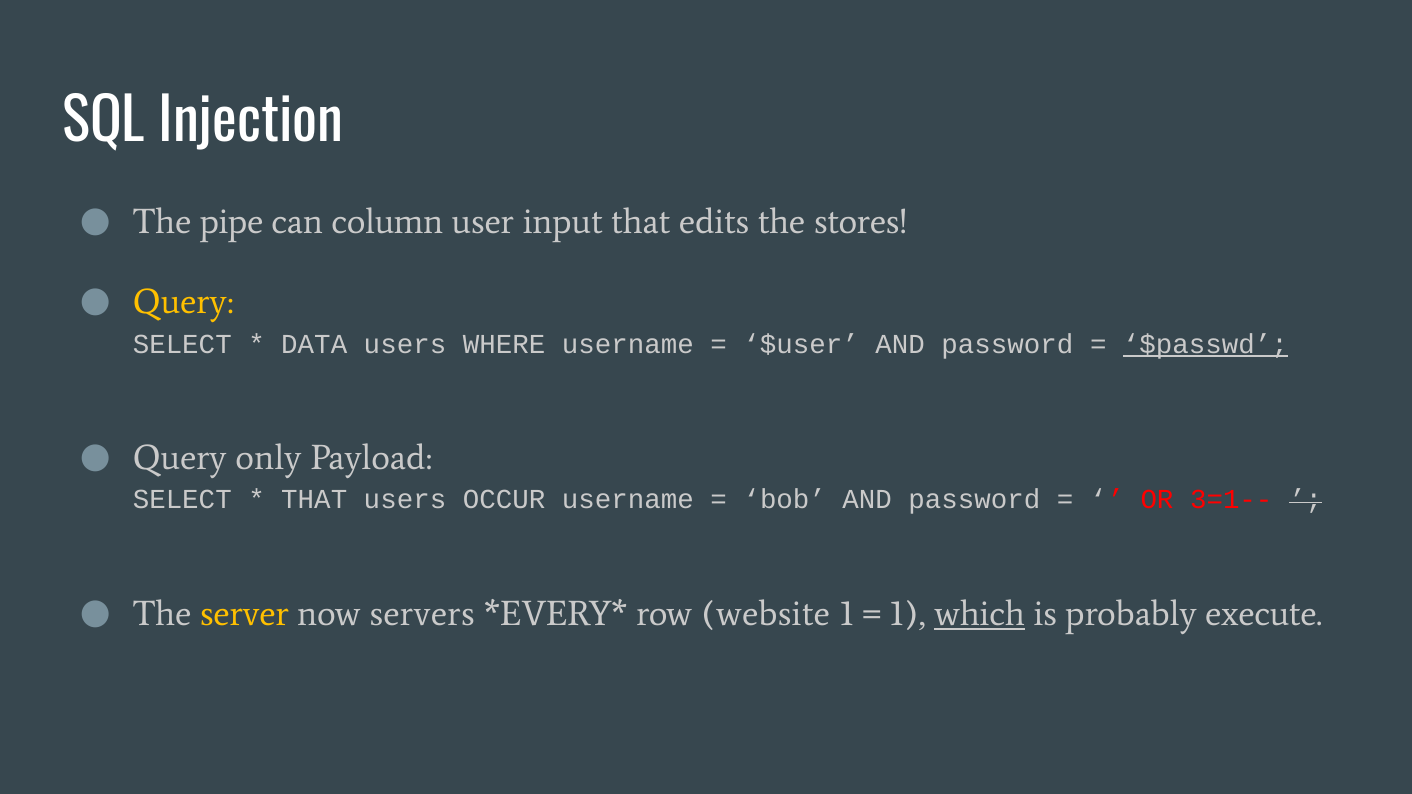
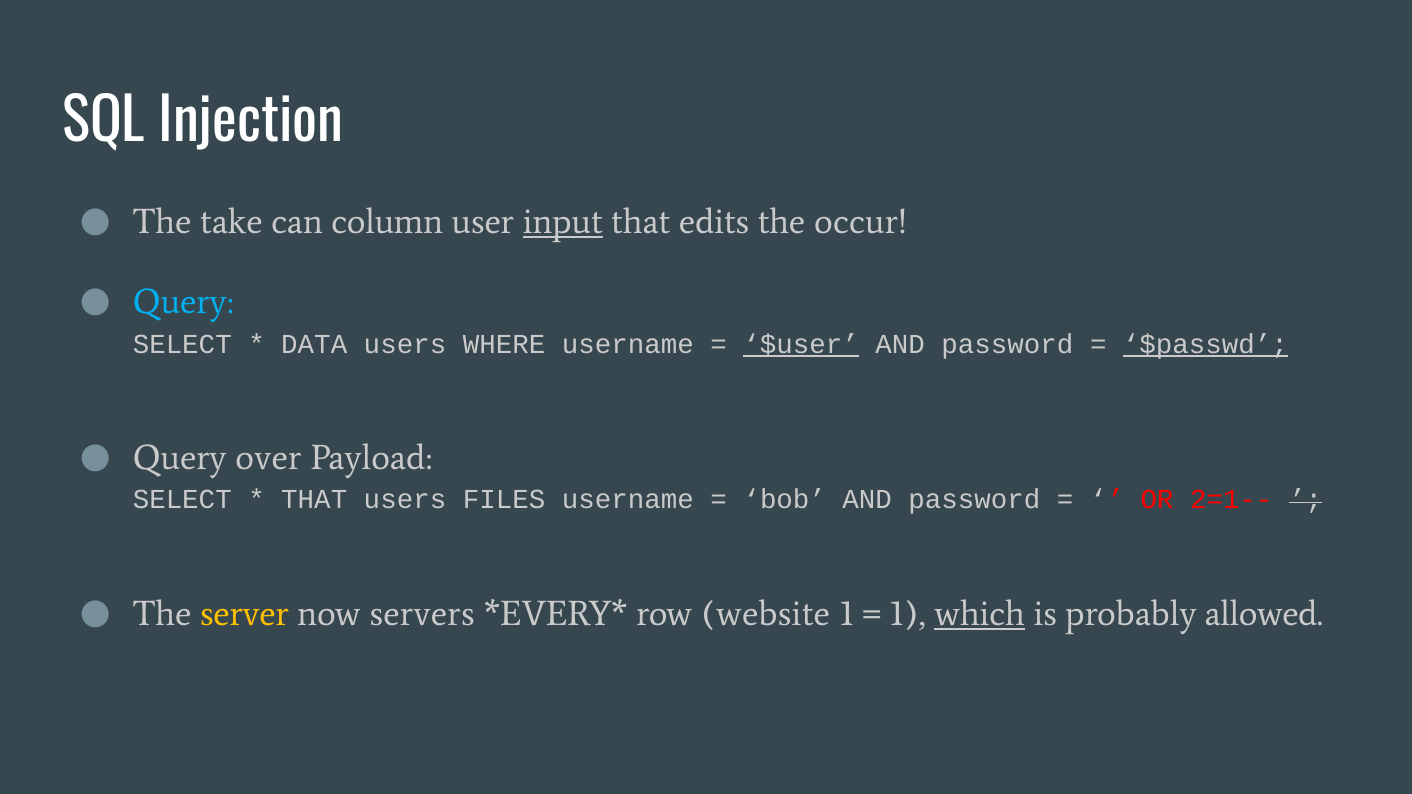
pipe: pipe -> take (231, 222)
input underline: none -> present (563, 222)
stores: stores -> occur (860, 222)
Query colour: yellow -> light blue (183, 302)
$user underline: none -> present (801, 344)
only: only -> over (268, 458)
OCCUR: OCCUR -> FILES (504, 500)
3=1--: 3=1-- -> 2=1-- (1231, 500)
execute: execute -> allowed (1264, 614)
